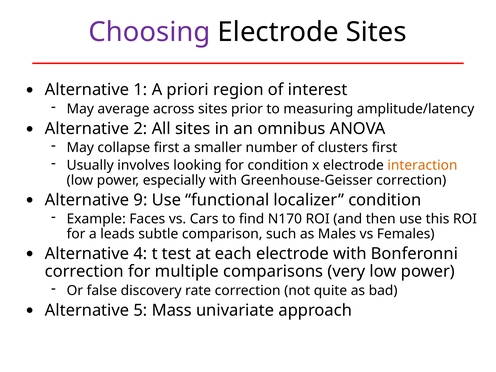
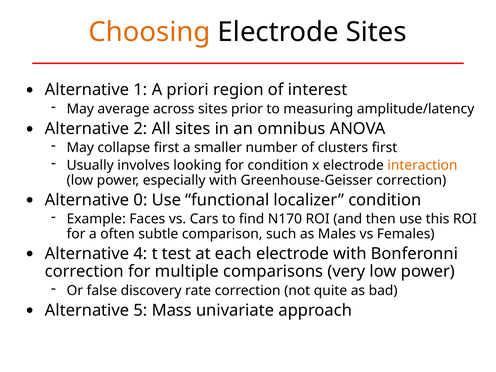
Choosing colour: purple -> orange (150, 32)
9: 9 -> 0 (141, 200)
leads: leads -> often (117, 234)
